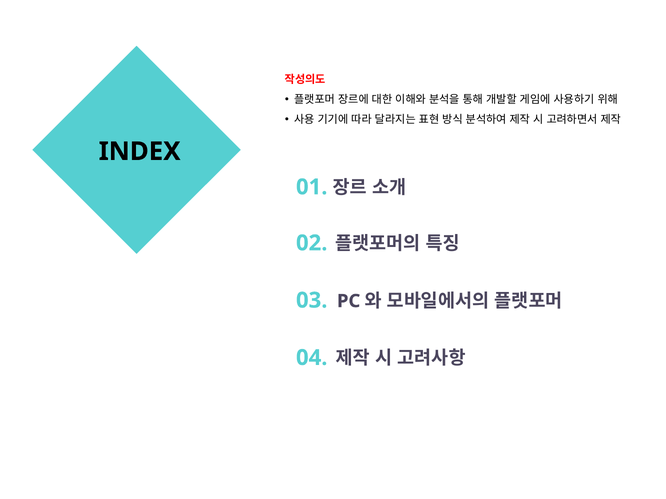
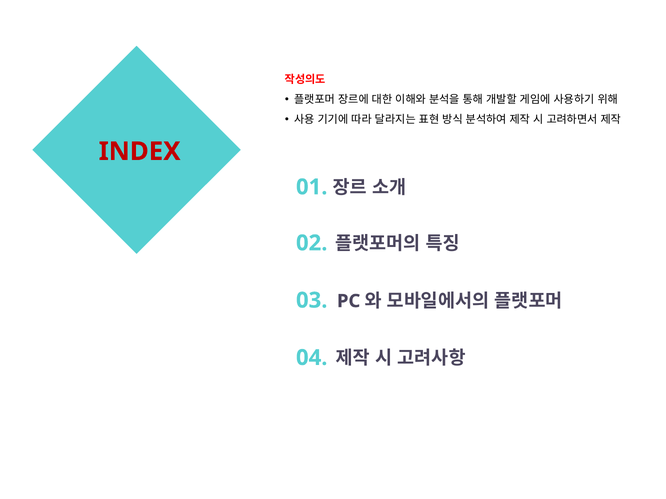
INDEX colour: black -> red (140, 152)
